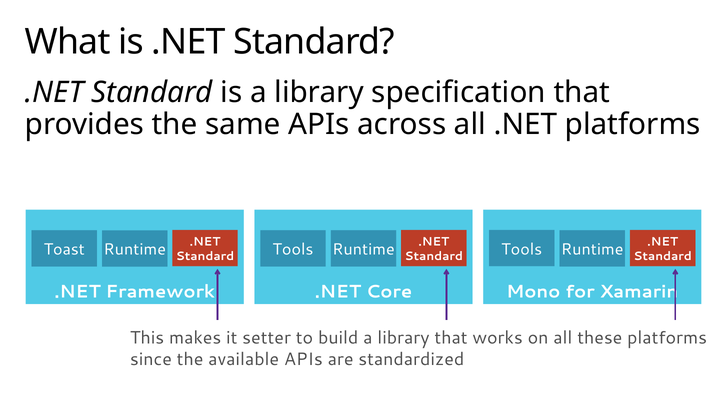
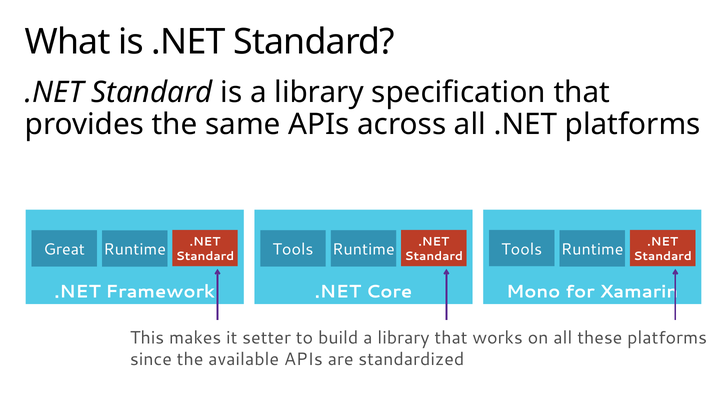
Toast: Toast -> Great (64, 250)
